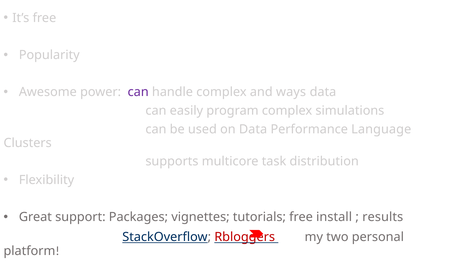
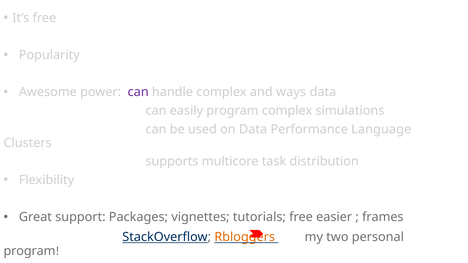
install: install -> easier (334, 217)
results: results -> frames (383, 217)
Rbloggers colour: red -> orange (245, 237)
platform: platform -> program (30, 251)
